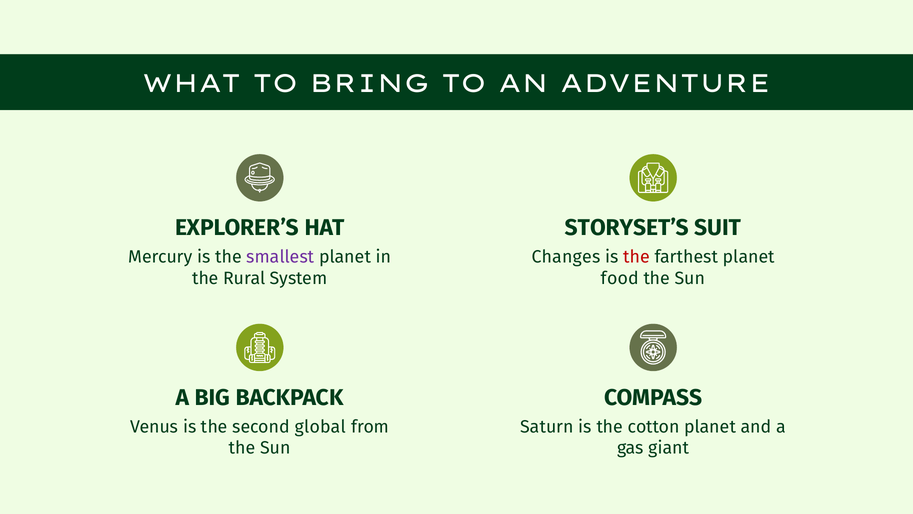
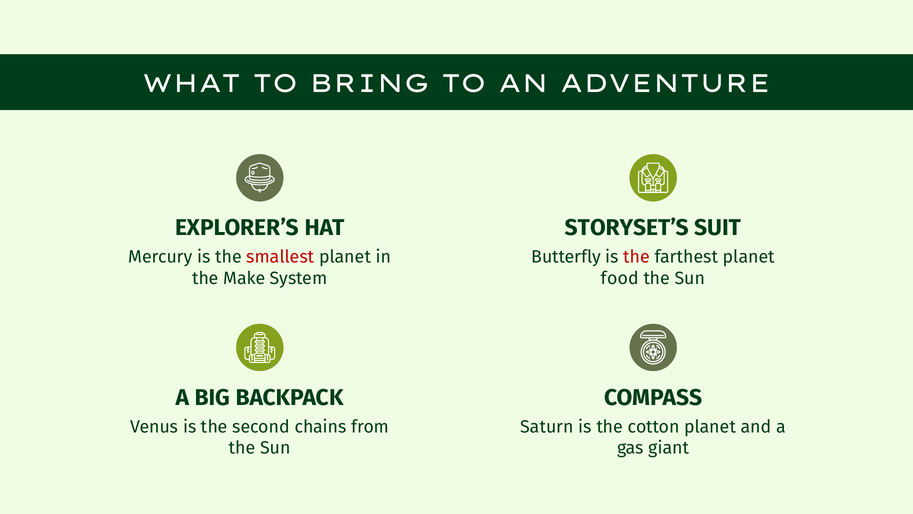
smallest colour: purple -> red (280, 257)
Changes: Changes -> Butterfly (566, 257)
Rural: Rural -> Make (244, 278)
global: global -> chains (321, 426)
